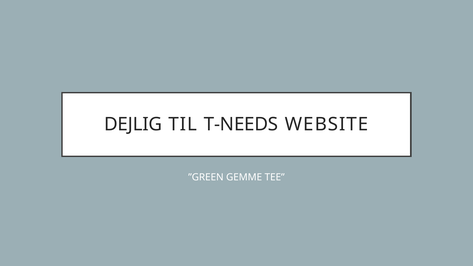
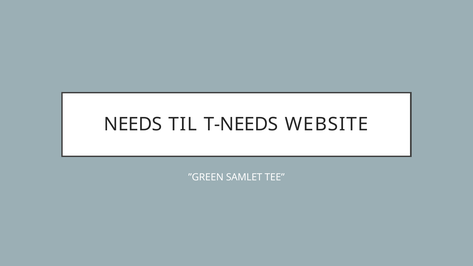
DEJLIG: DEJLIG -> NEEDS (133, 124)
GEMME: GEMME -> SAMLET (244, 177)
